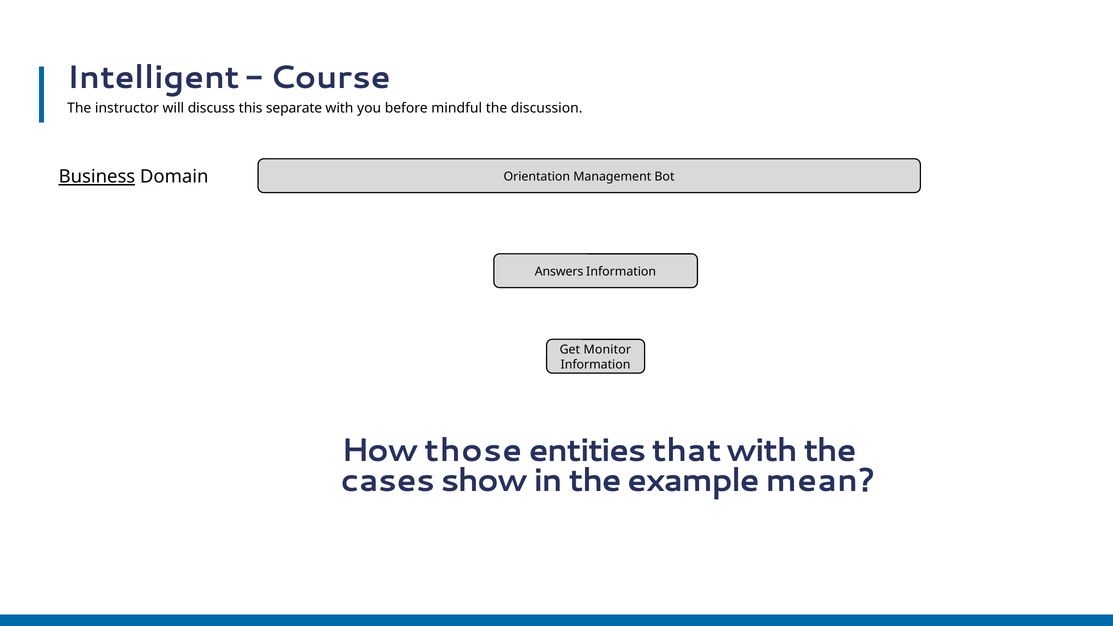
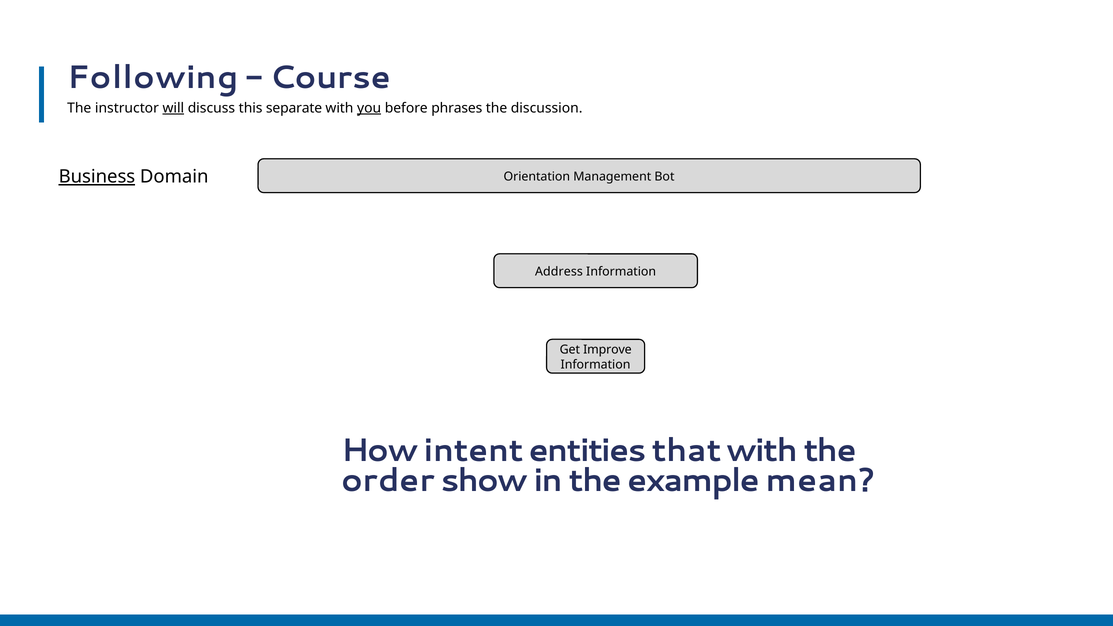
Intelligent: Intelligent -> Following (153, 78)
will underline: none -> present (173, 108)
you underline: none -> present (369, 108)
mindful: mindful -> phrases (457, 108)
Answers: Answers -> Address (559, 272)
Monitor: Monitor -> Improve (607, 350)
those: those -> intent (474, 450)
cases: cases -> order (388, 481)
